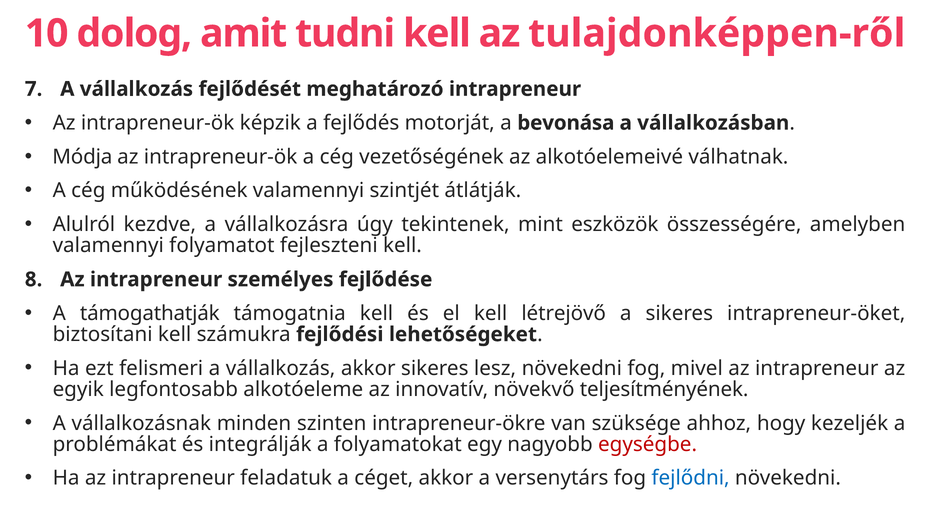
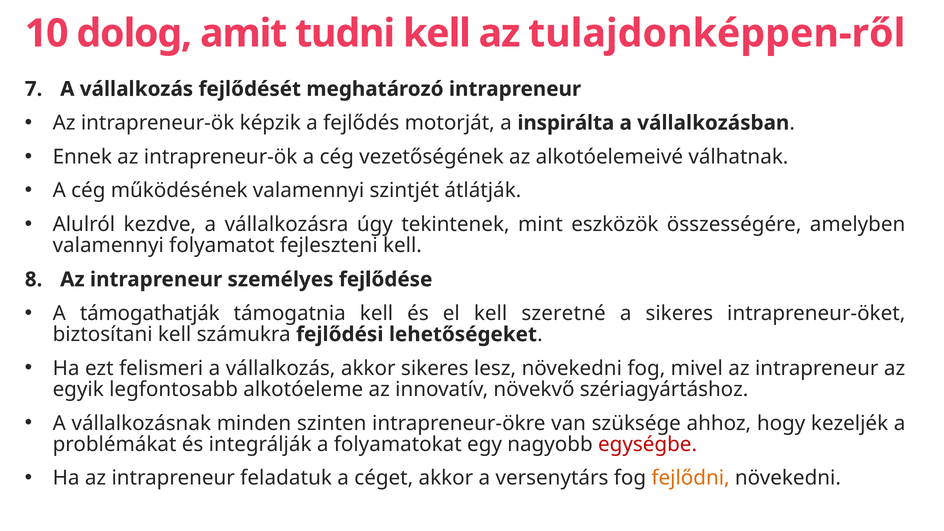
bevonása: bevonása -> inspirálta (566, 123)
Módja: Módja -> Ennek (82, 157)
létrejövő: létrejövő -> szeretné (564, 313)
teljesítményének: teljesítményének -> szériagyártáshoz (664, 389)
fejlődni colour: blue -> orange (691, 478)
